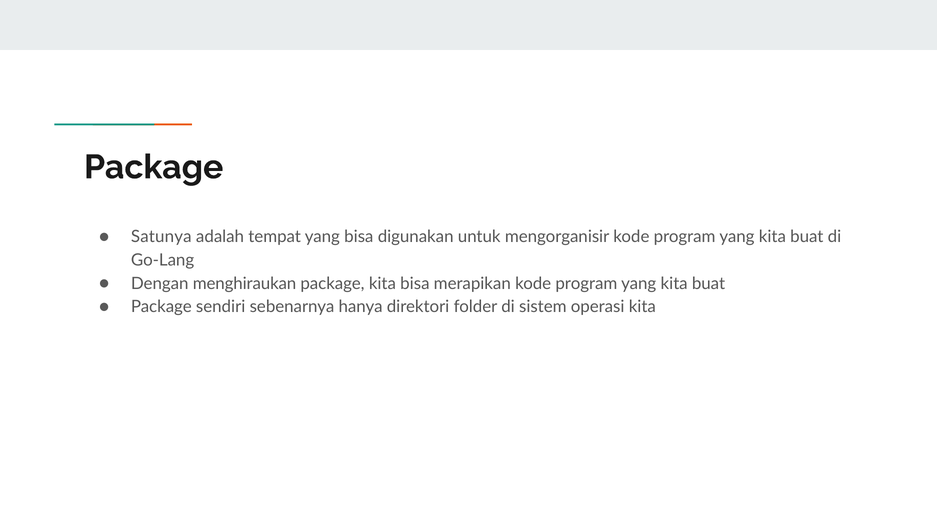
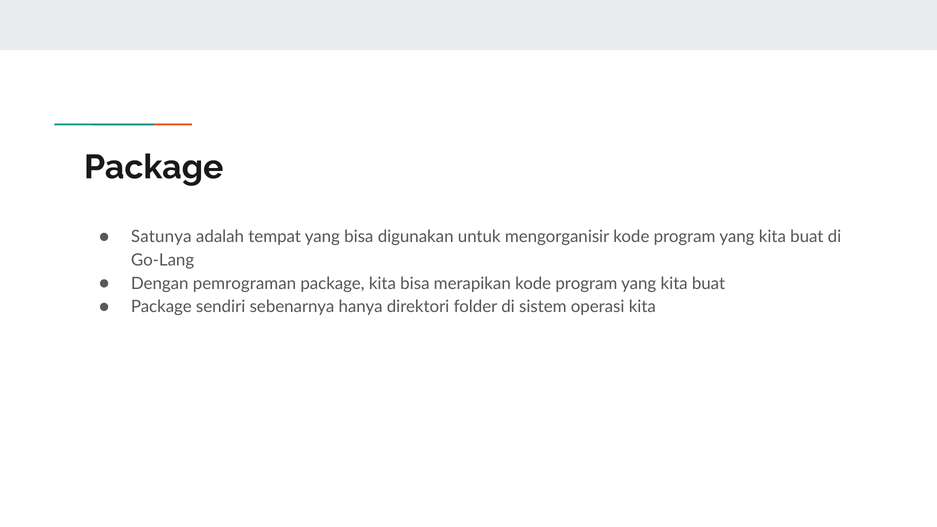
menghiraukan: menghiraukan -> pemrograman (244, 283)
